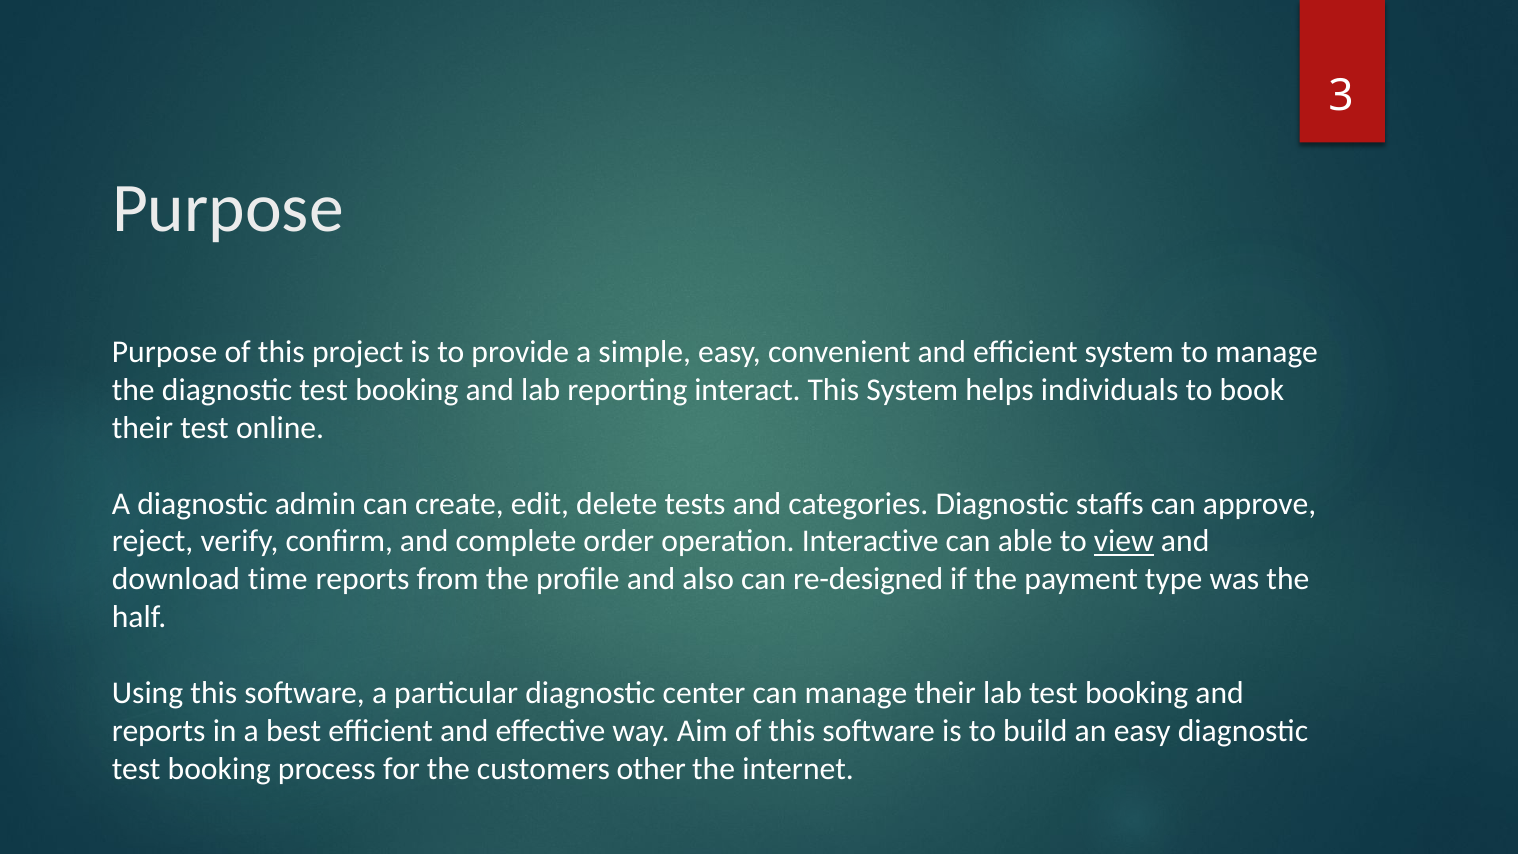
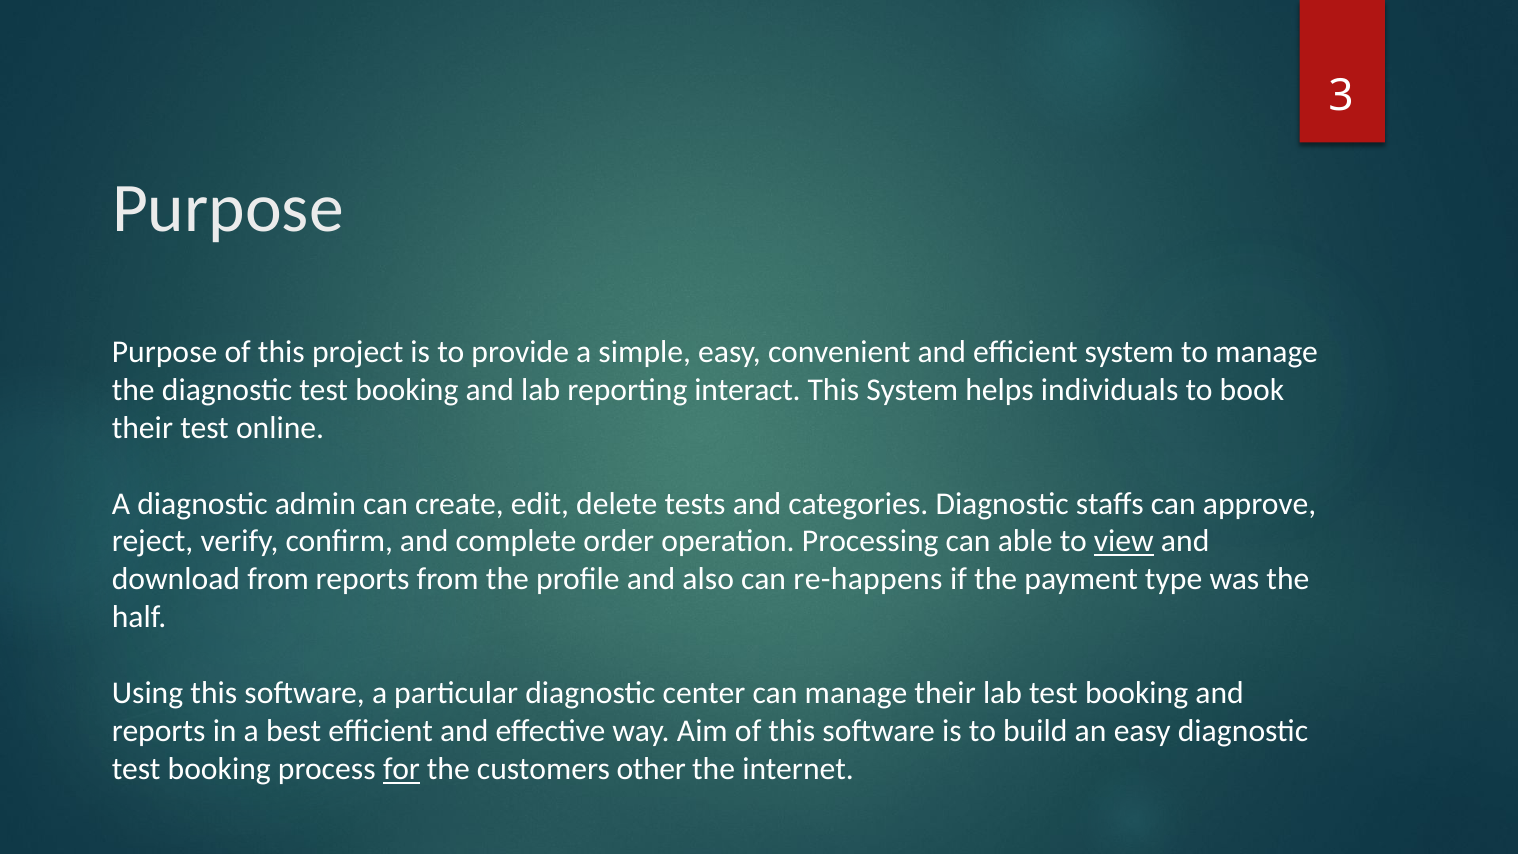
Interactive: Interactive -> Processing (870, 541)
download time: time -> from (278, 579)
re-designed: re-designed -> re-happens (868, 579)
for underline: none -> present (401, 769)
